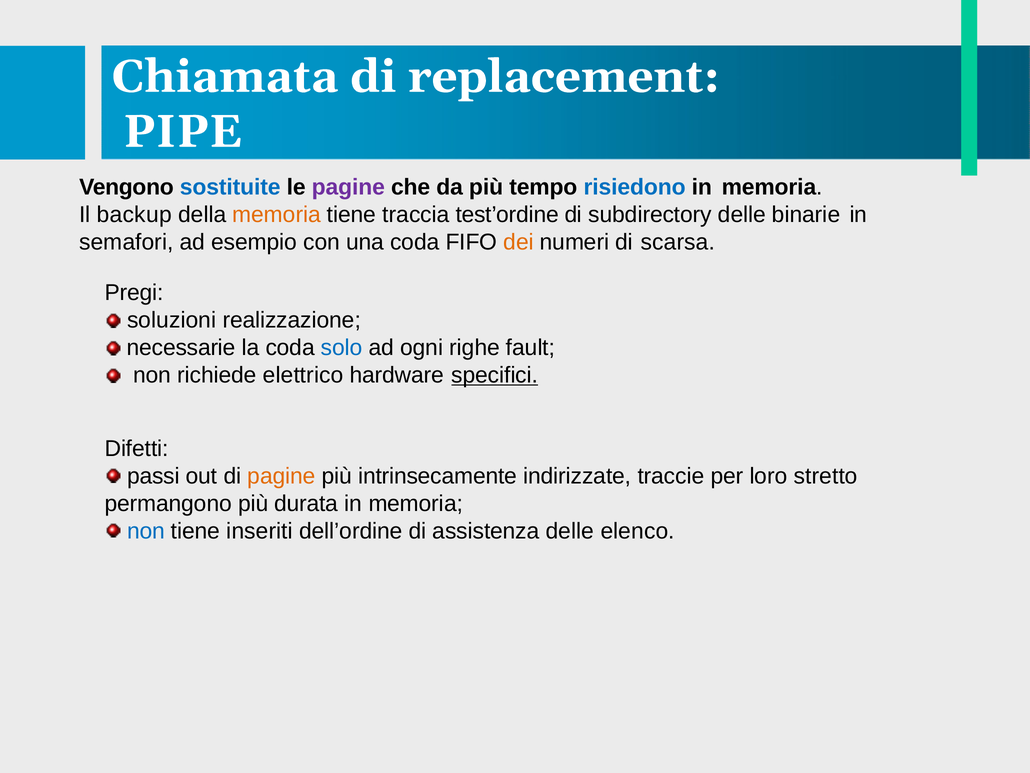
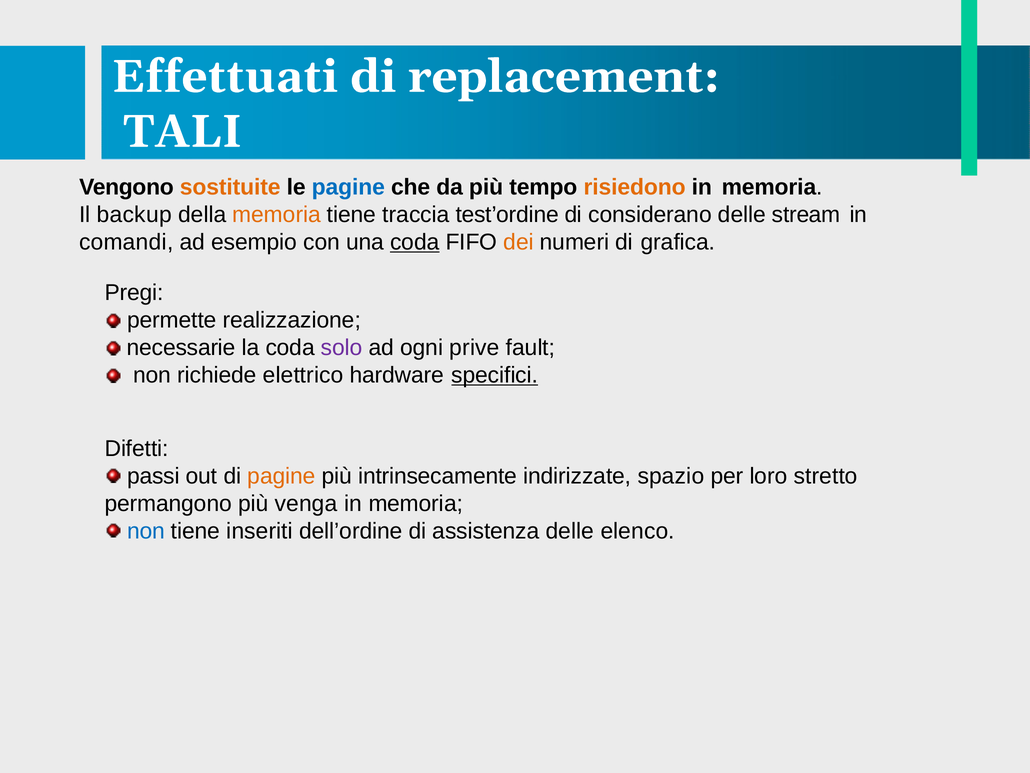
Chiamata: Chiamata -> Effettuati (225, 77)
PIPE: PIPE -> TALI (183, 132)
sostituite colour: blue -> orange (230, 187)
pagine colour: purple -> blue (348, 187)
risiedono colour: blue -> orange (635, 187)
subdirectory: subdirectory -> considerano (650, 215)
binarie: binarie -> stream (806, 215)
semafori: semafori -> comandi (126, 242)
coda underline: none -> present (415, 242)
scarsa: scarsa -> grafica (678, 242)
soluzioni: soluzioni -> permette (172, 320)
solo colour: blue -> purple (342, 347)
righe: righe -> prive (474, 347)
traccie: traccie -> spazio (671, 476)
durata: durata -> venga (306, 503)
